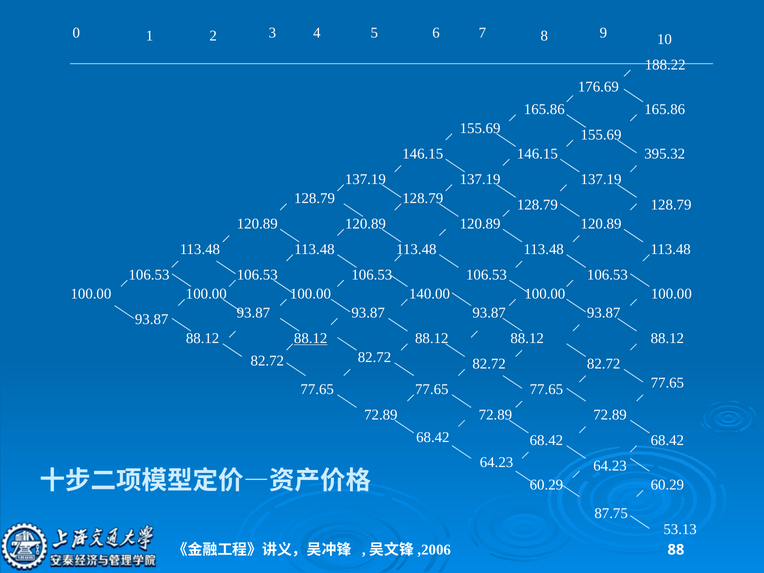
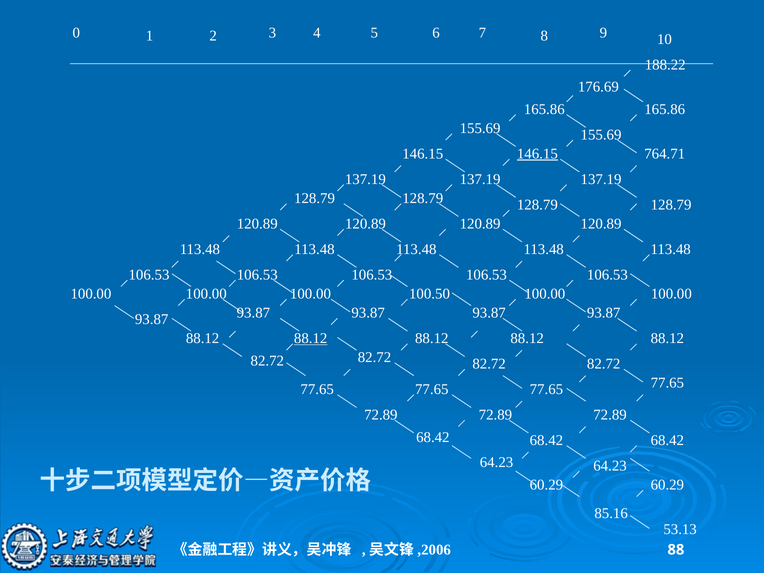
146.15 underline: none -> present (537, 154)
395.32: 395.32 -> 764.71 (665, 154)
140.00: 140.00 -> 100.50 (429, 294)
87.75: 87.75 -> 85.16 (611, 514)
